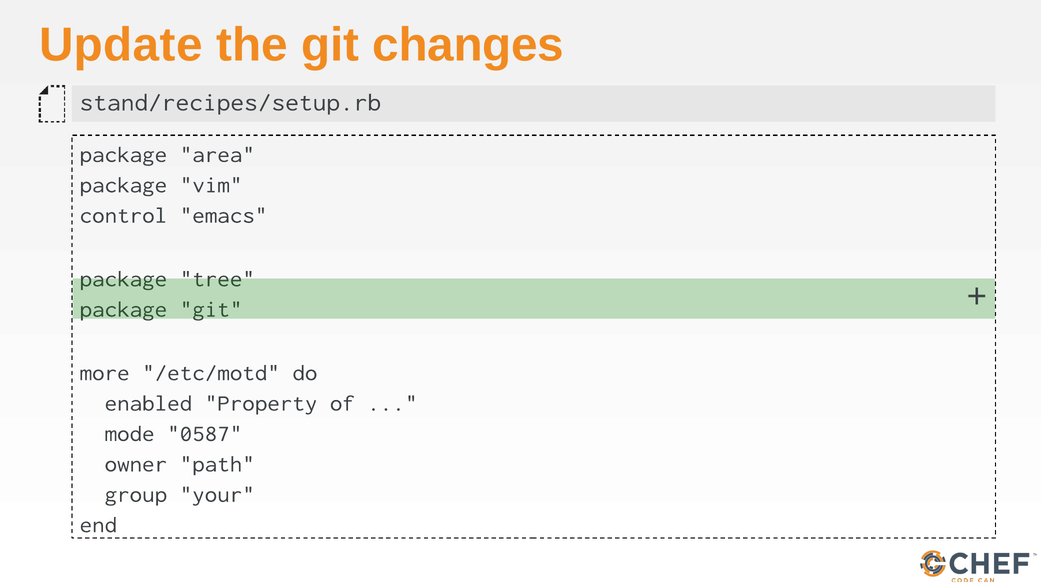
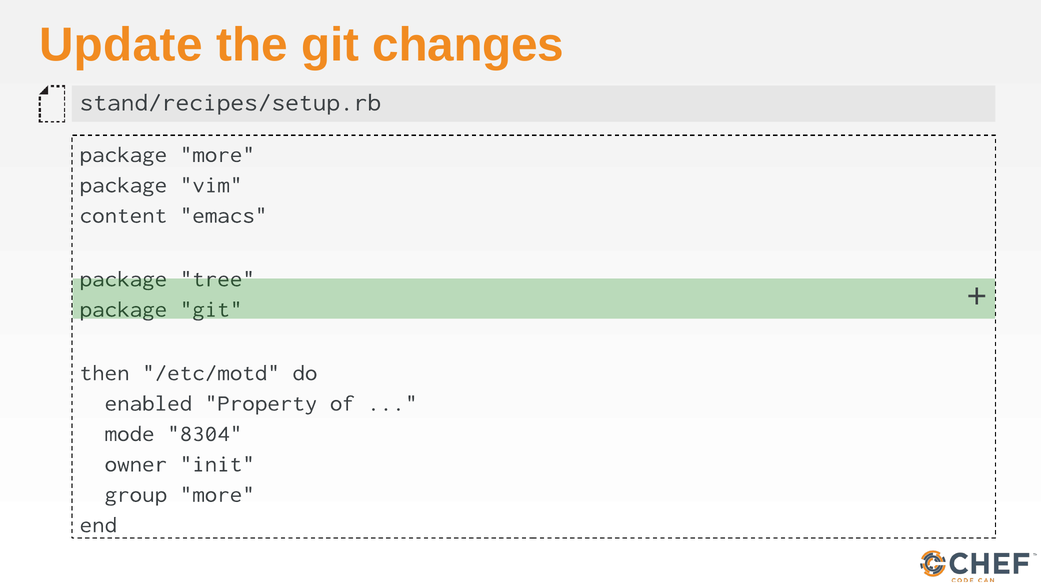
package area: area -> more (217, 155)
control: control -> content (123, 215)
more: more -> then (105, 373)
0587: 0587 -> 8304 (205, 434)
path: path -> init (217, 464)
group your: your -> more (217, 495)
